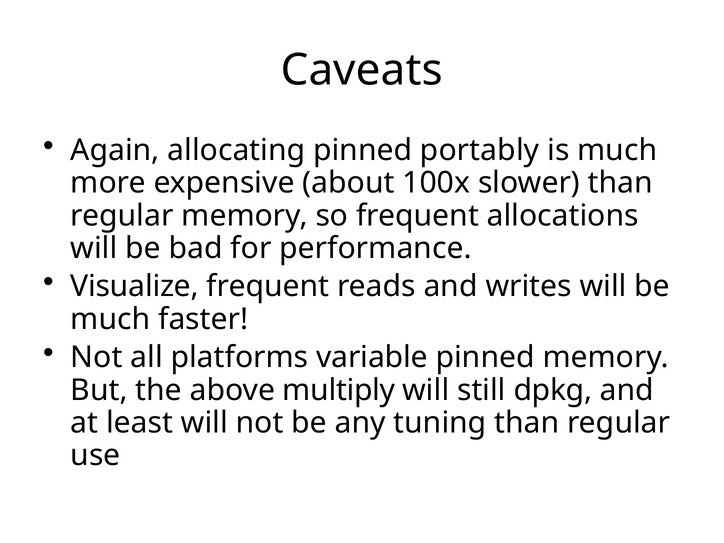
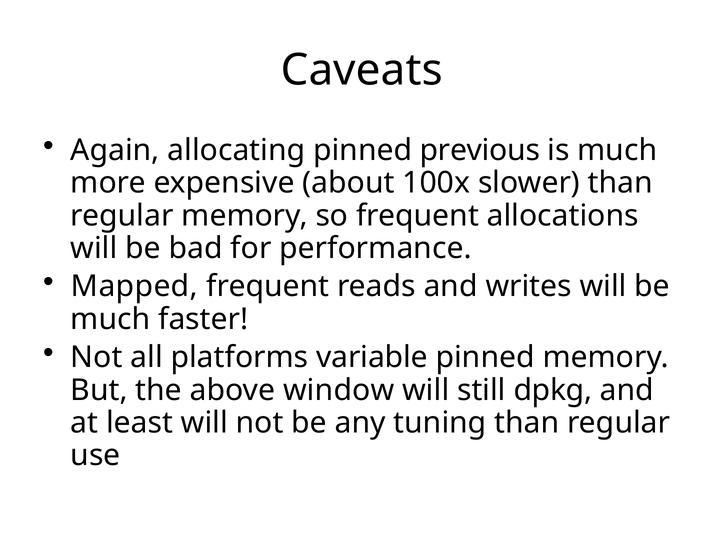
portably: portably -> previous (480, 150)
Visualize: Visualize -> Mapped (134, 287)
multiply: multiply -> window (339, 390)
